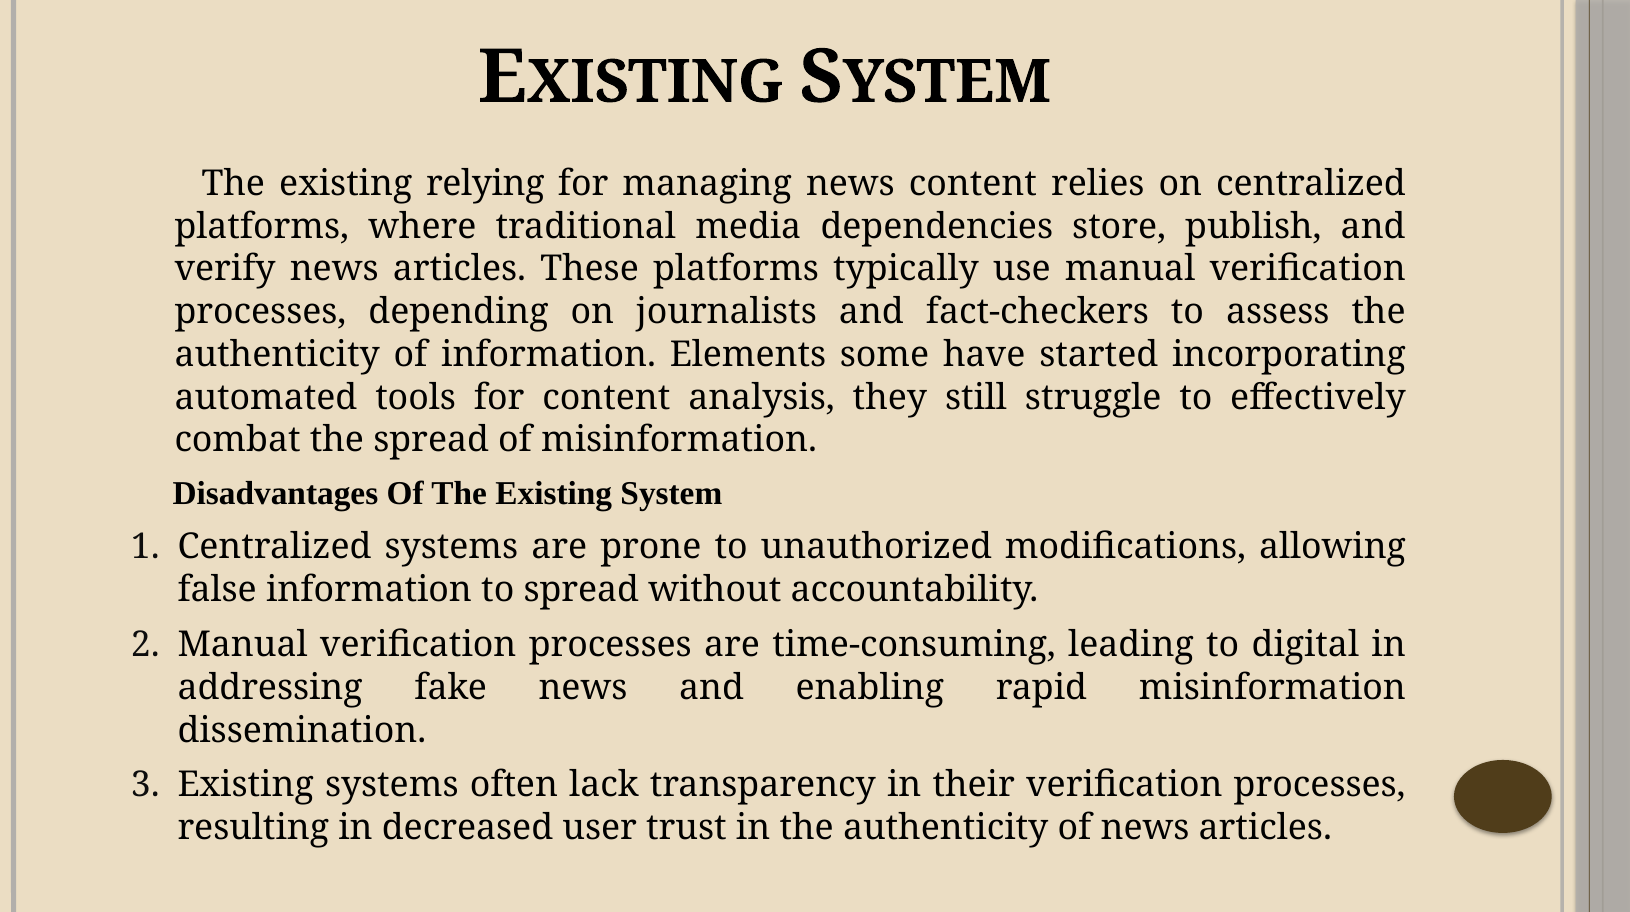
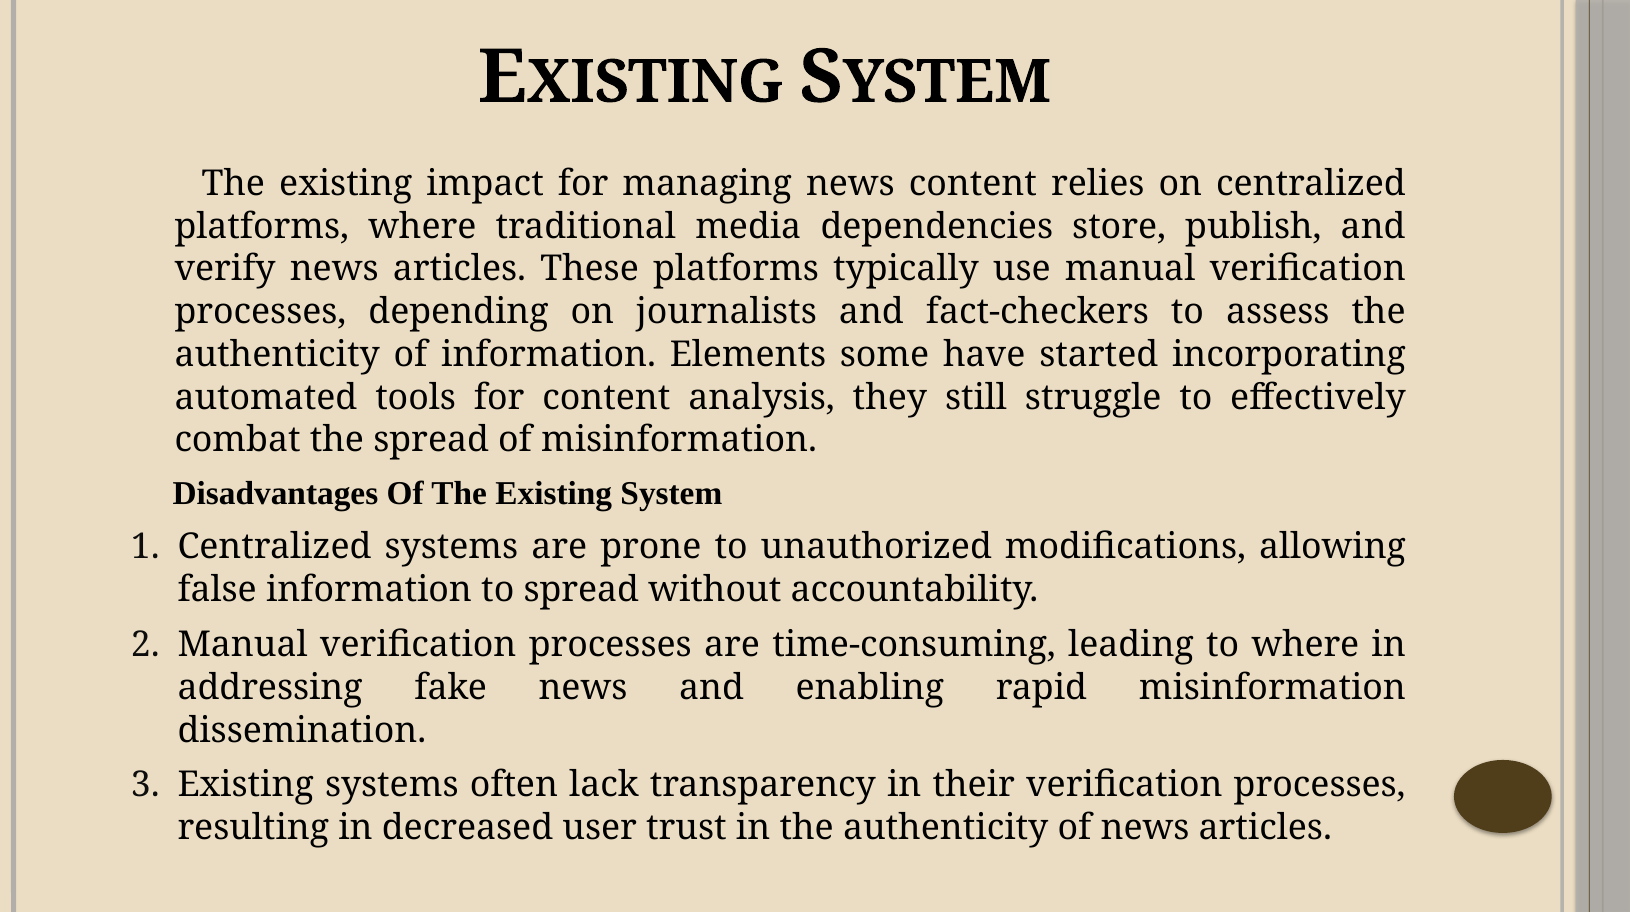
relying: relying -> impact (485, 184)
to digital: digital -> where (1305, 645)
